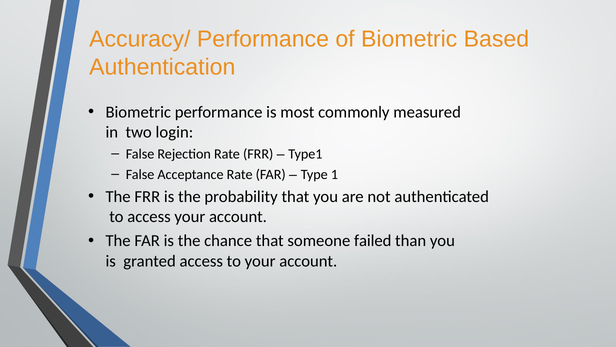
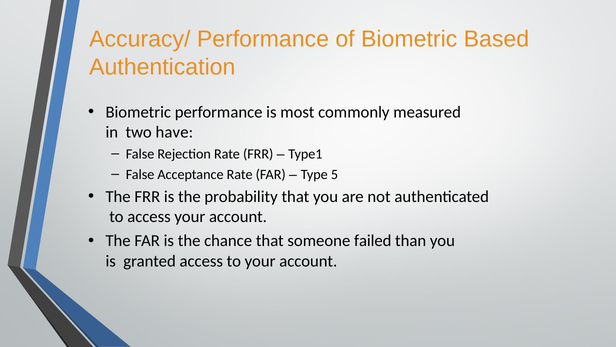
login: login -> have (174, 132)
1: 1 -> 5 (334, 174)
